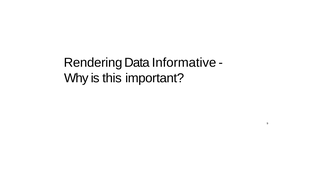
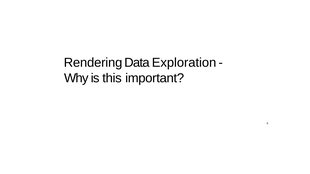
Informative: Informative -> Exploration (184, 63)
